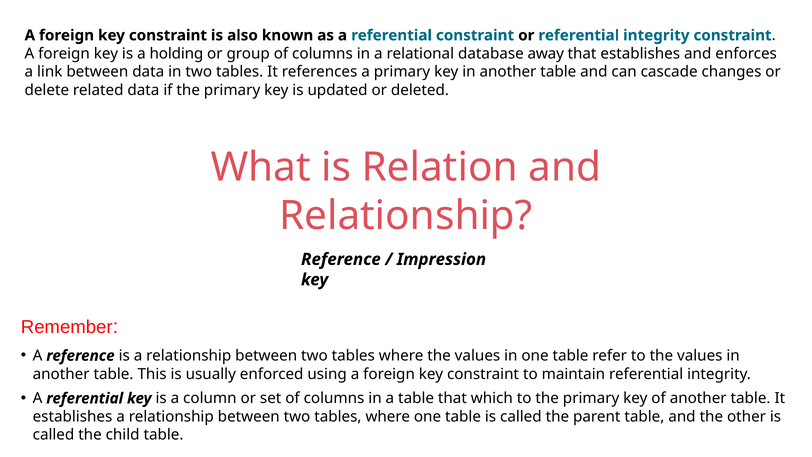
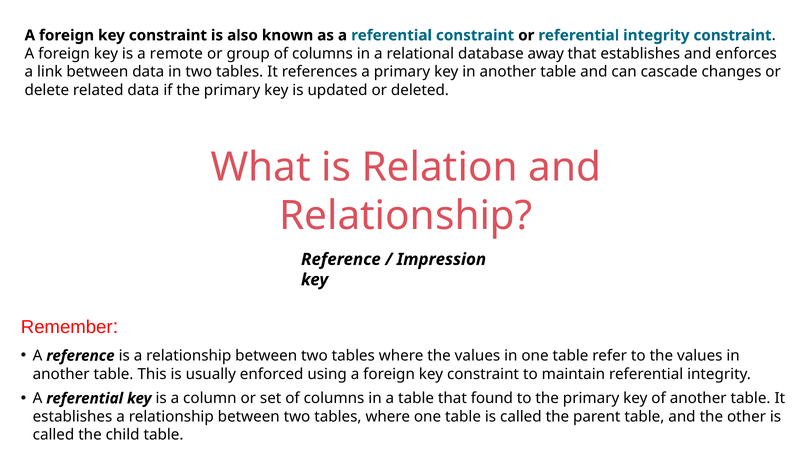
holding: holding -> remote (176, 54)
which: which -> found (492, 398)
